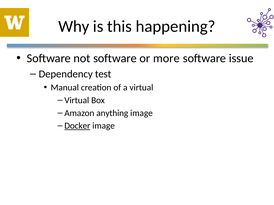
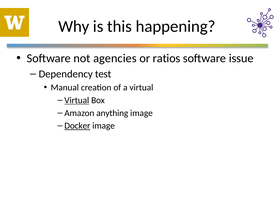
not software: software -> agencies (115, 58)
more: more -> ratios (167, 58)
Virtual underline: none -> present (77, 101)
